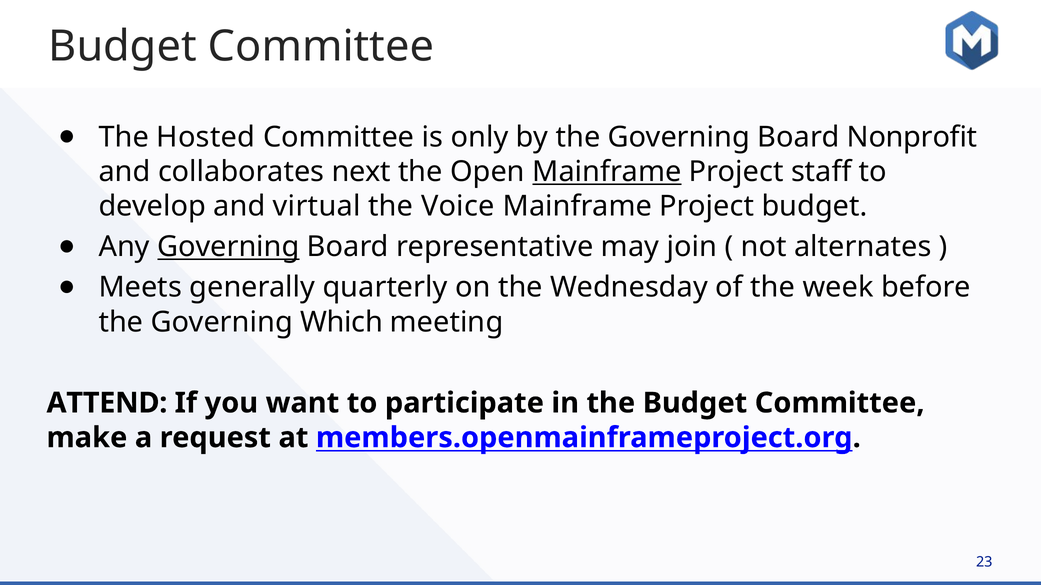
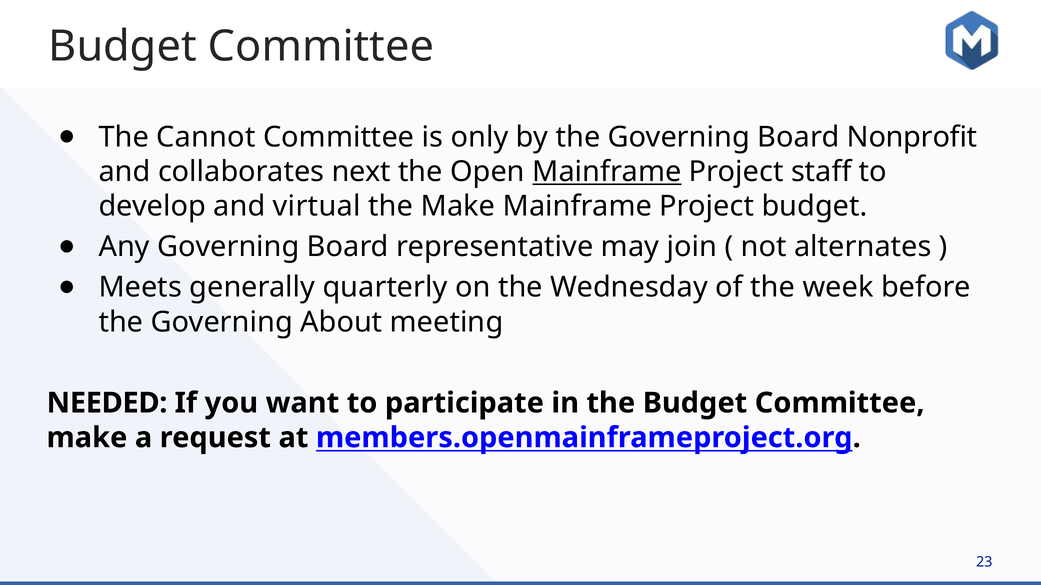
Hosted: Hosted -> Cannot (206, 137)
the Voice: Voice -> Make (458, 207)
Governing underline: present -> none (228, 247)
Which: Which -> About (341, 322)
ATTEND: ATTEND -> NEEDED (107, 403)
